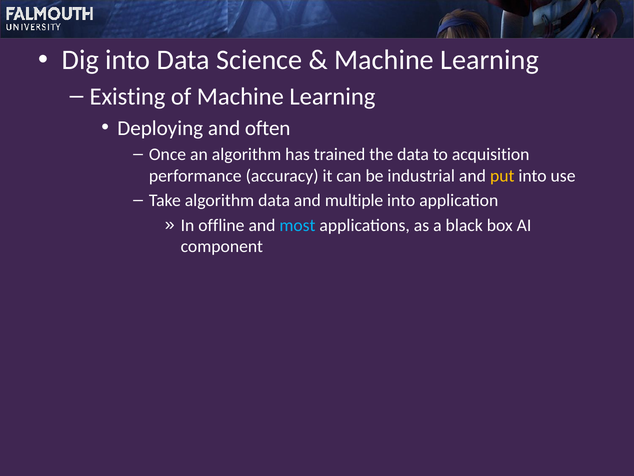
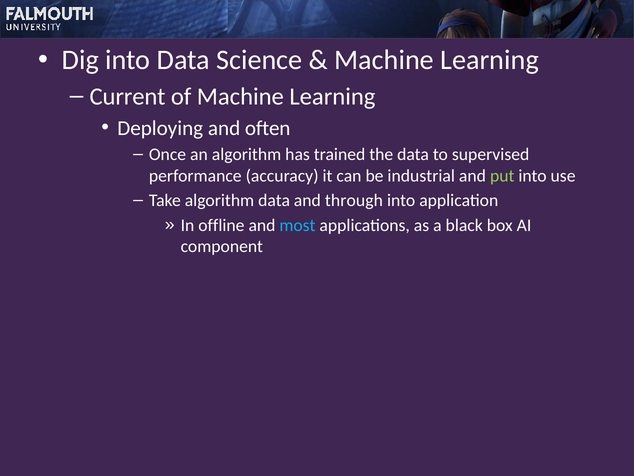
Existing: Existing -> Current (128, 96)
acquisition: acquisition -> supervised (491, 154)
put colour: yellow -> light green (502, 176)
multiple: multiple -> through (354, 200)
